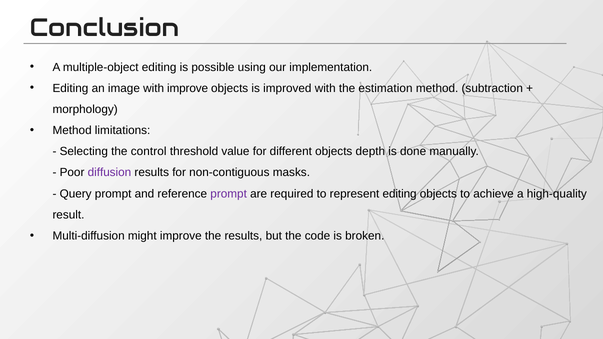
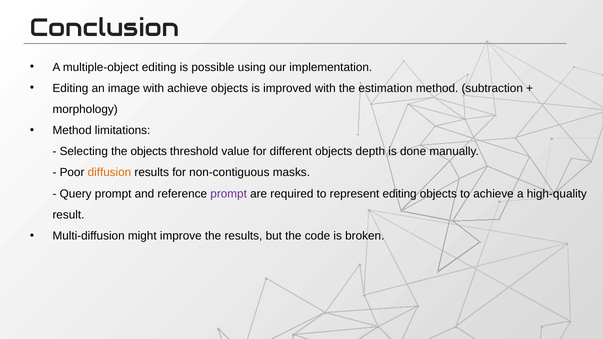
with improve: improve -> achieve (188, 88)
the control: control -> objects (149, 152)
diffusion colour: purple -> orange (109, 173)
